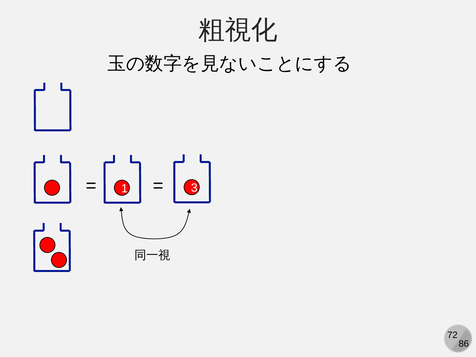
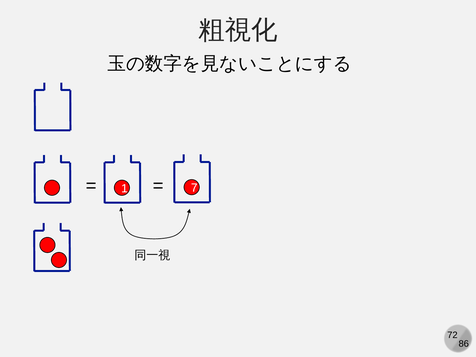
3: 3 -> 7 (194, 188)
